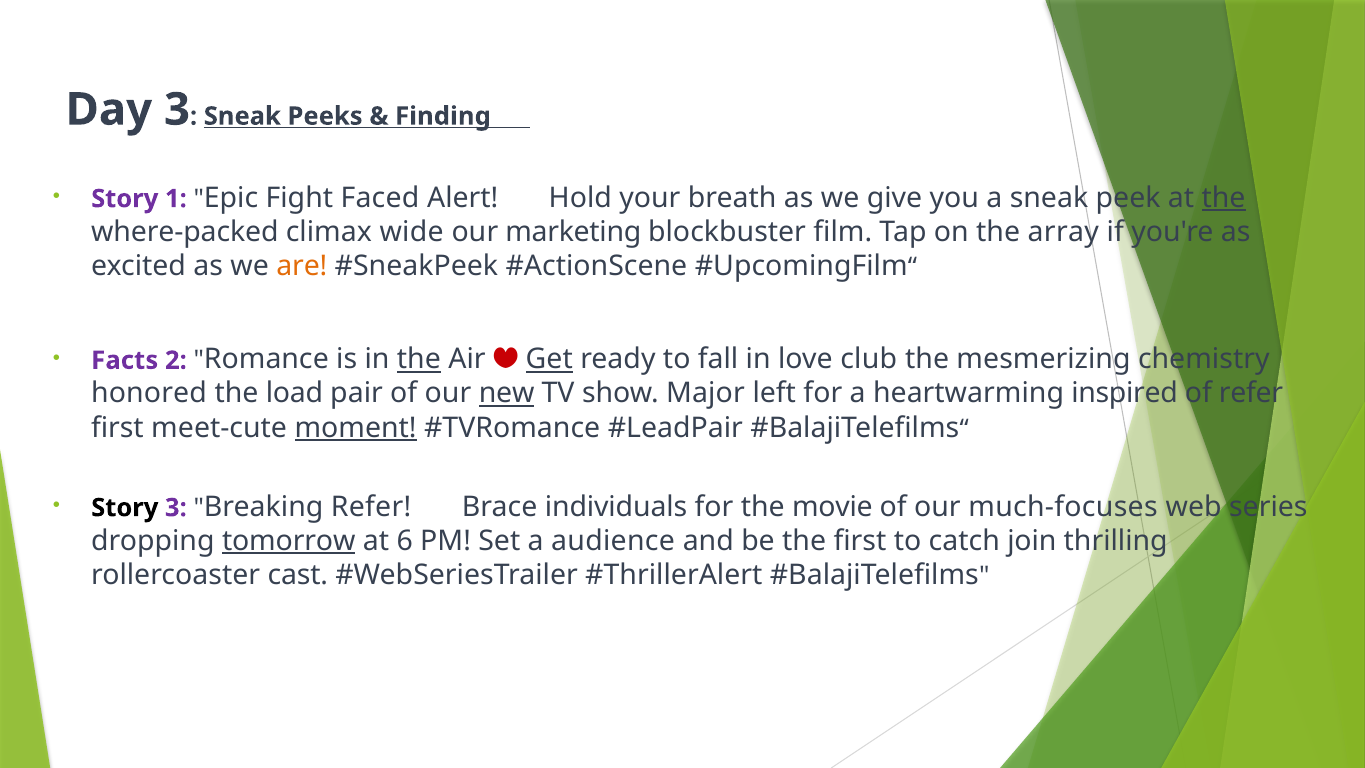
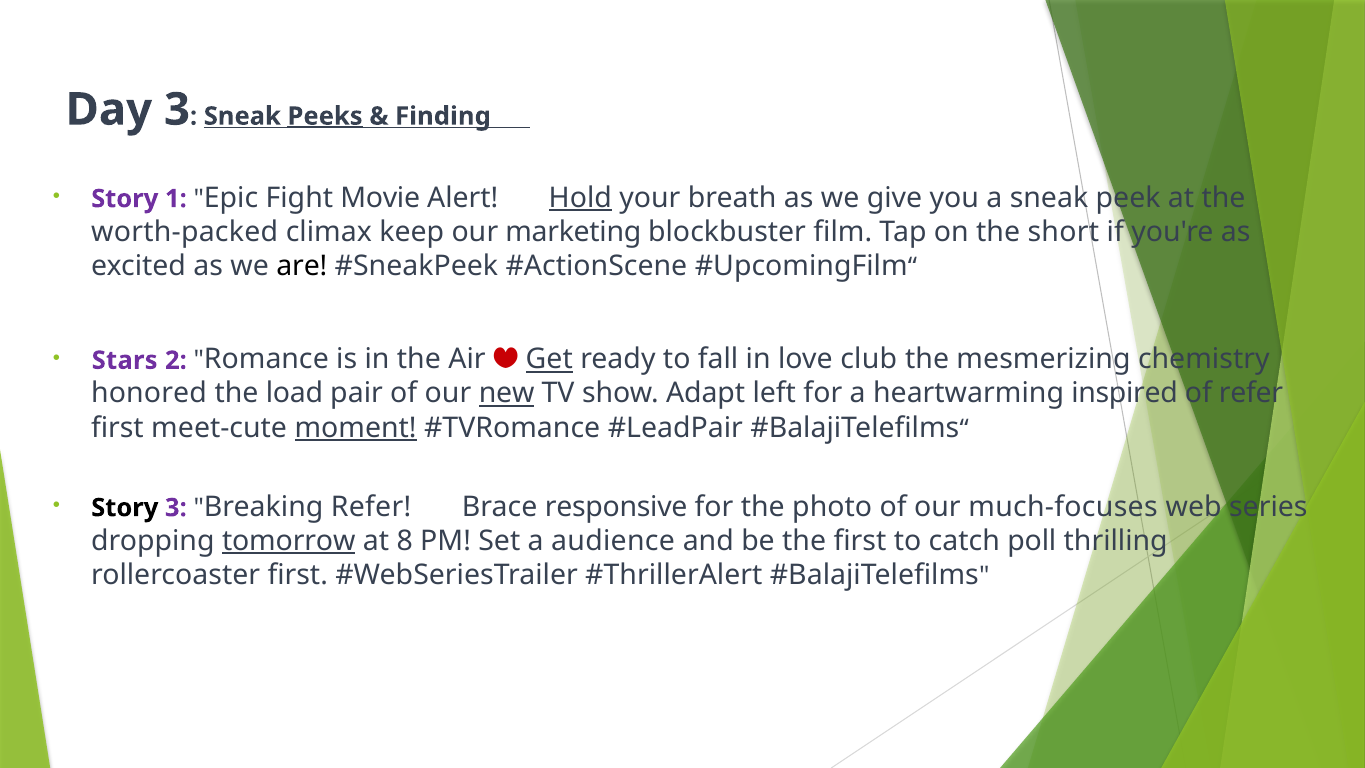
Peeks underline: none -> present (325, 116)
Faced: Faced -> Movie (380, 198)
Hold underline: none -> present (580, 198)
the underline: present -> none (1224, 198)
where-packed: where-packed -> worth-packed (185, 232)
wide: wide -> keep (412, 232)
array: array -> short (1063, 232)
are colour: orange -> black (302, 266)
Facts: Facts -> Stars (125, 360)
the underline: present -> none (419, 359)
Major: Major -> Adapt (706, 393)
individuals: individuals -> responsive (616, 507)
movie: movie -> photo (832, 507)
6: 6 -> 8 (405, 541)
join: join -> poll (1032, 541)
rollercoaster cast: cast -> first (298, 575)
